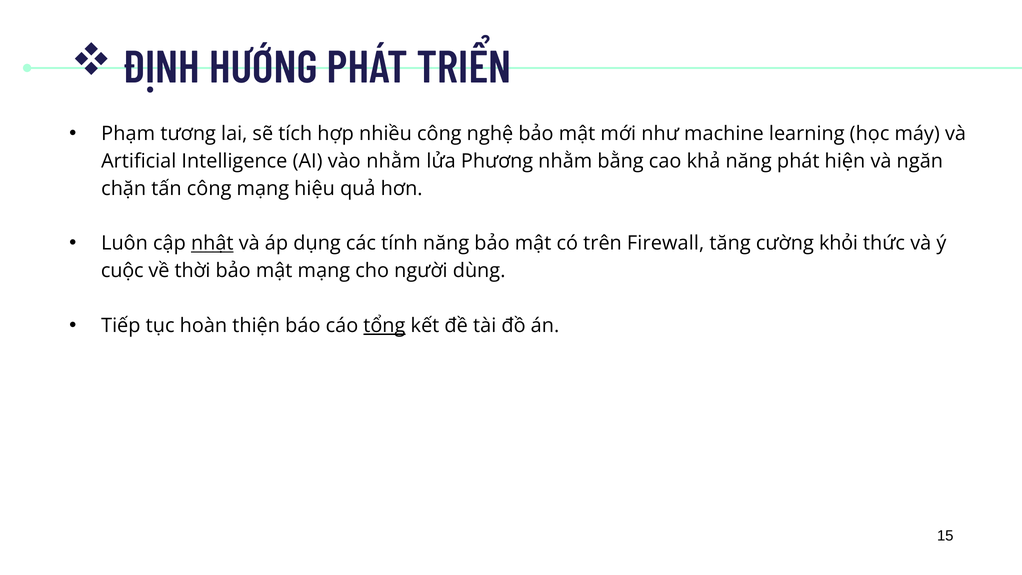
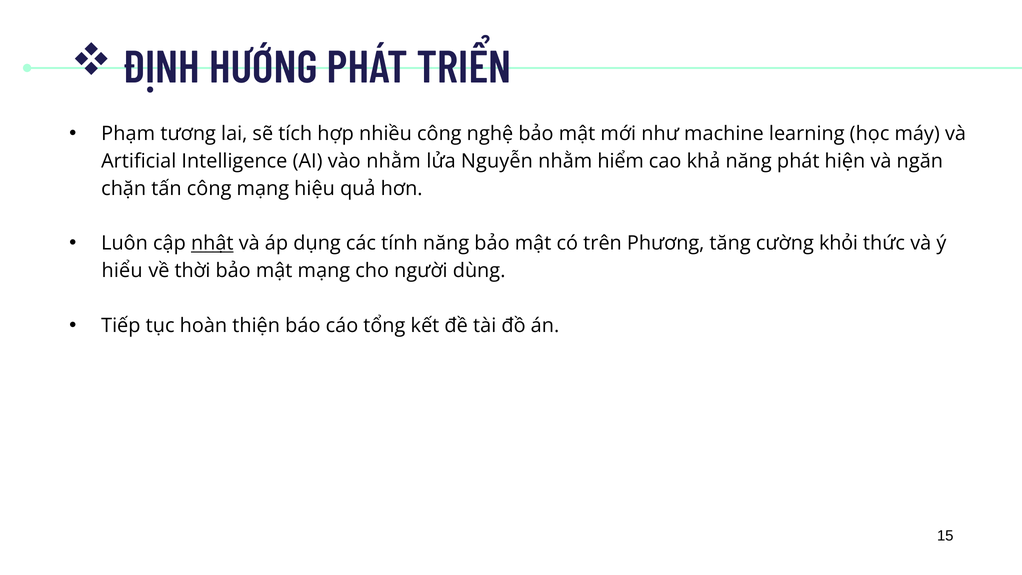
Phương: Phương -> Nguyễn (497, 161)
bằng: bằng -> hiểm (621, 161)
Firewall: Firewall -> Phương (666, 243)
cuộc: cuộc -> hiểu (122, 271)
tổng underline: present -> none (384, 326)
